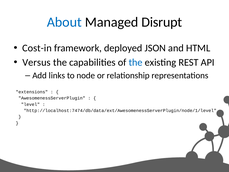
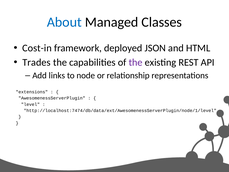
Disrupt: Disrupt -> Classes (162, 22)
Versus: Versus -> Trades (37, 62)
the colour: blue -> purple (136, 62)
